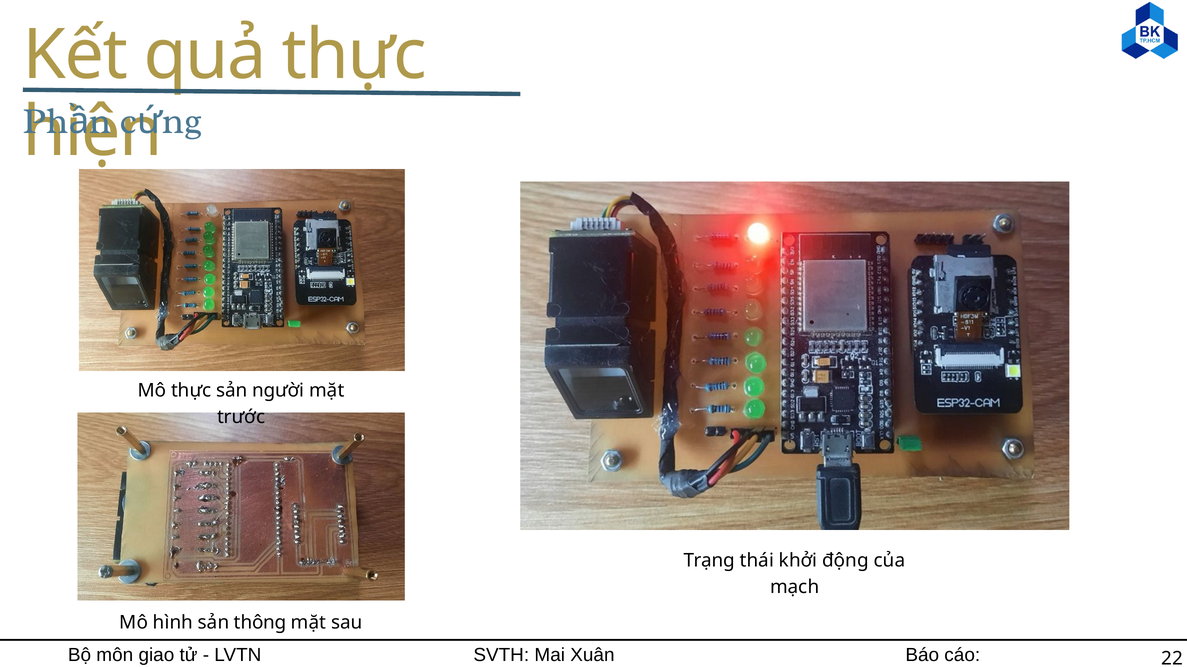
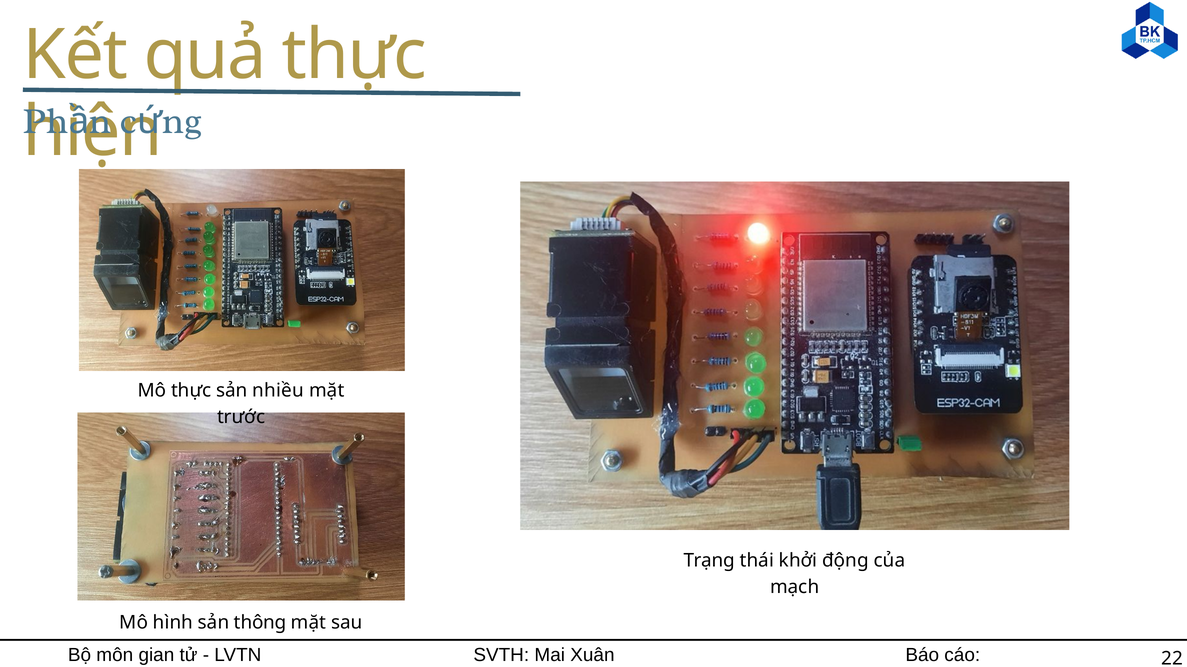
người: người -> nhiều (278, 391)
giao: giao -> gian (156, 656)
